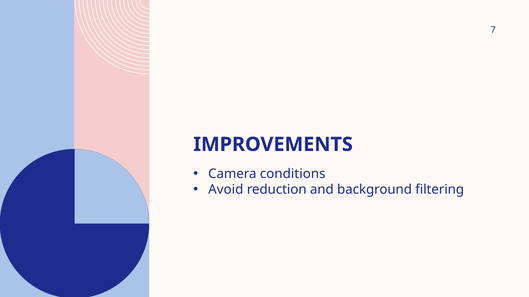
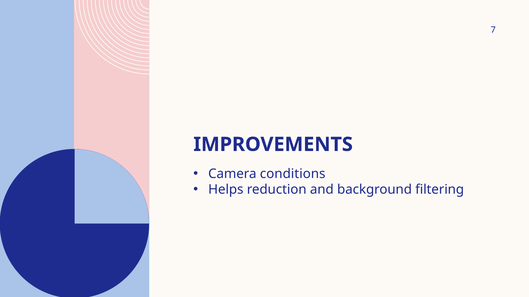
Avoid: Avoid -> Helps (226, 190)
